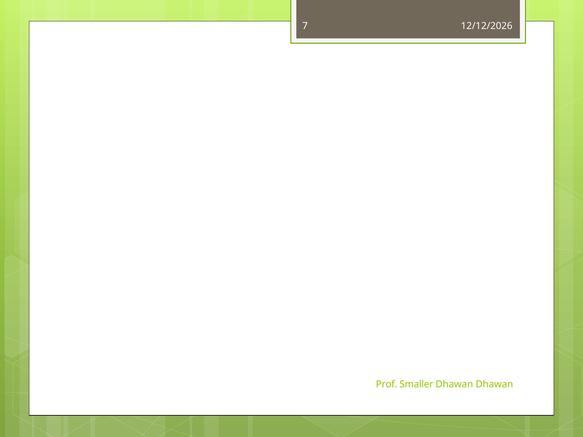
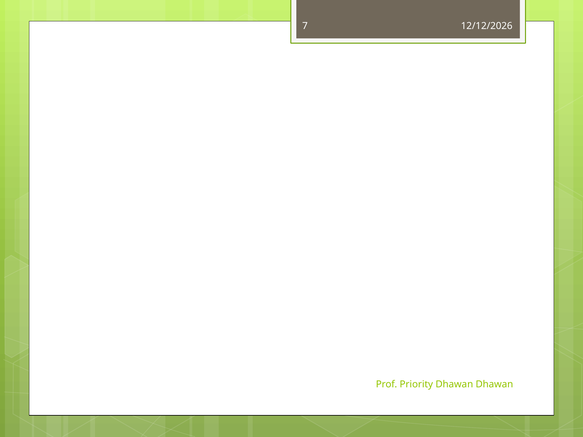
Smaller: Smaller -> Priority (416, 385)
